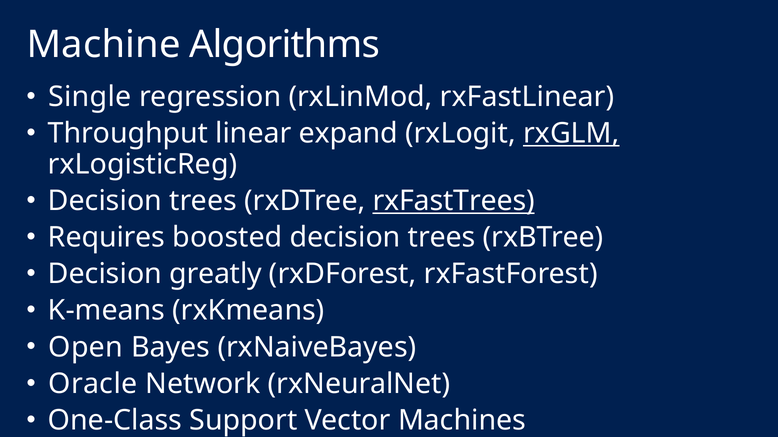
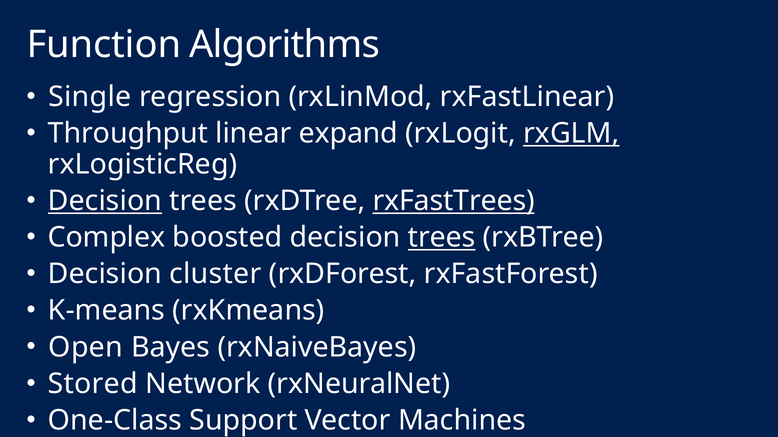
Machine: Machine -> Function (104, 45)
Decision underline: none -> present (105, 201)
Requires: Requires -> Complex (107, 238)
trees underline: none -> present (442, 238)
greatly: greatly -> cluster (215, 274)
Oracle: Oracle -> Stored (93, 384)
